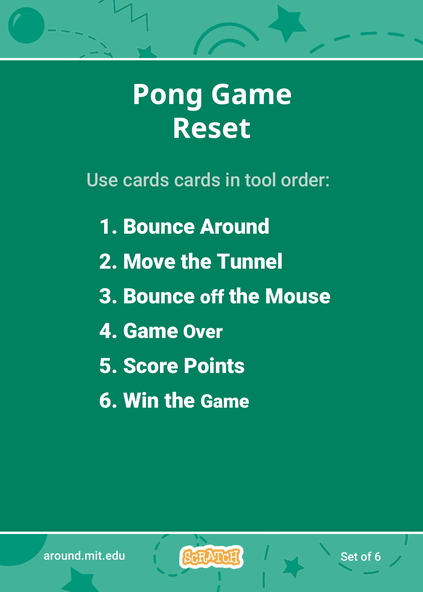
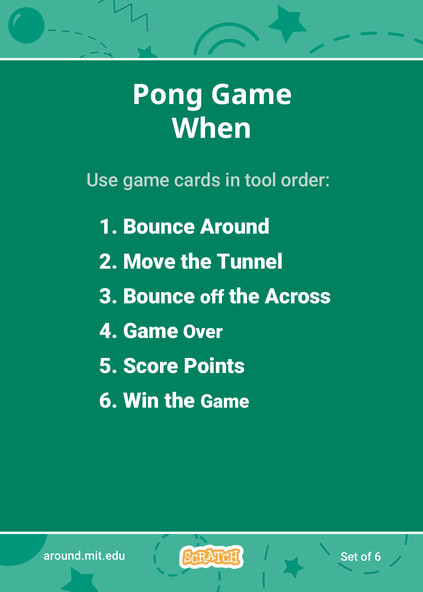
Reset: Reset -> When (212, 129)
Use cards: cards -> game (146, 180)
Mouse: Mouse -> Across (298, 297)
